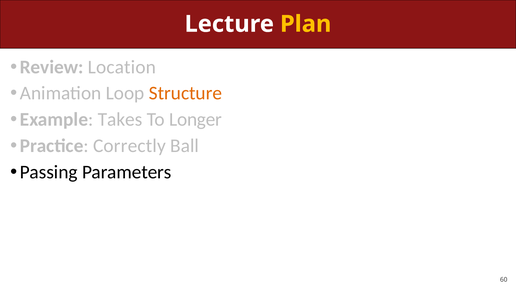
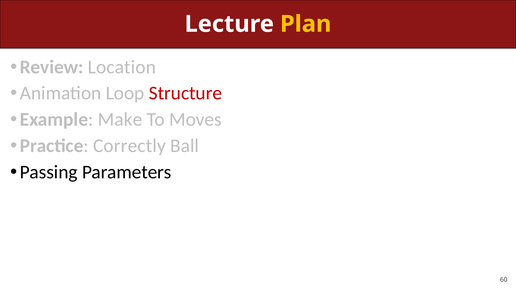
Structure colour: orange -> red (185, 93)
Takes: Takes -> Make (120, 120)
Longer: Longer -> Moves (195, 120)
